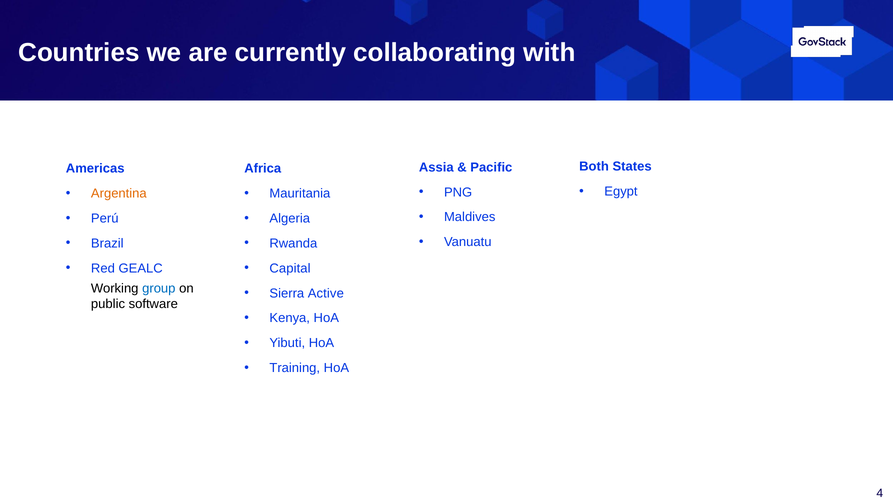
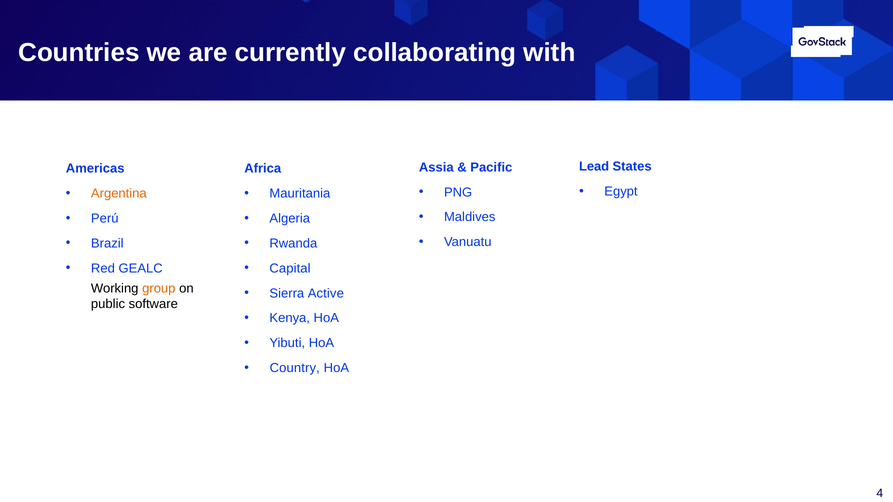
Both: Both -> Lead (594, 167)
group colour: blue -> orange (159, 289)
Training: Training -> Country (295, 368)
